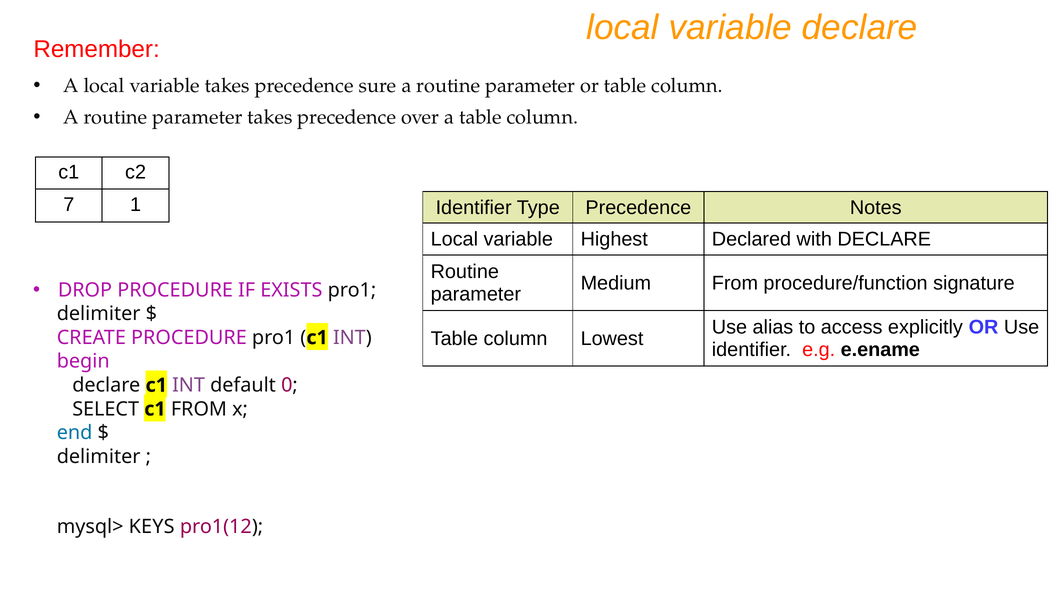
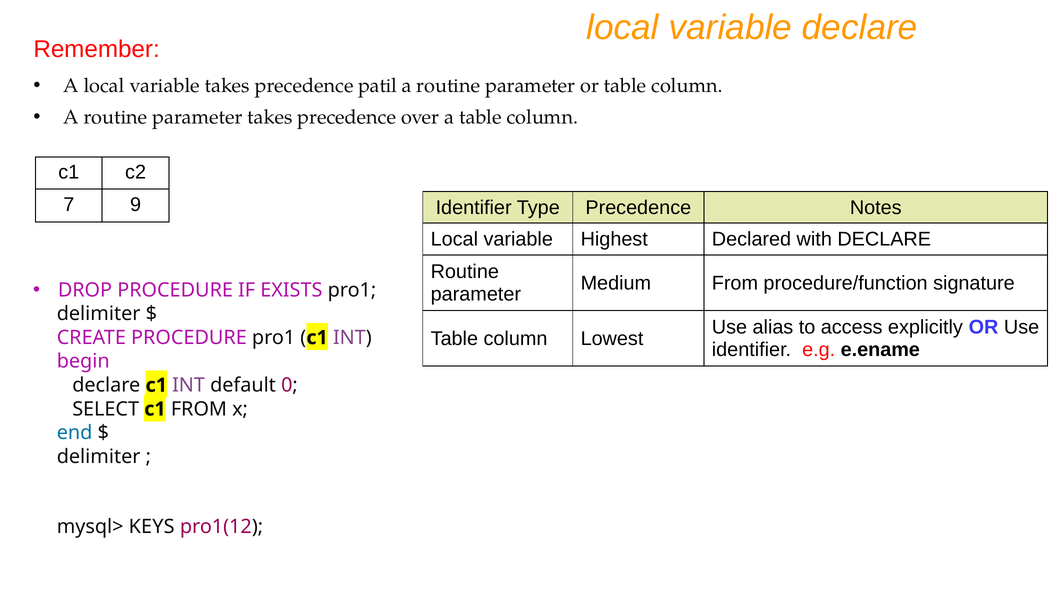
sure: sure -> patil (378, 86)
1: 1 -> 9 (136, 205)
